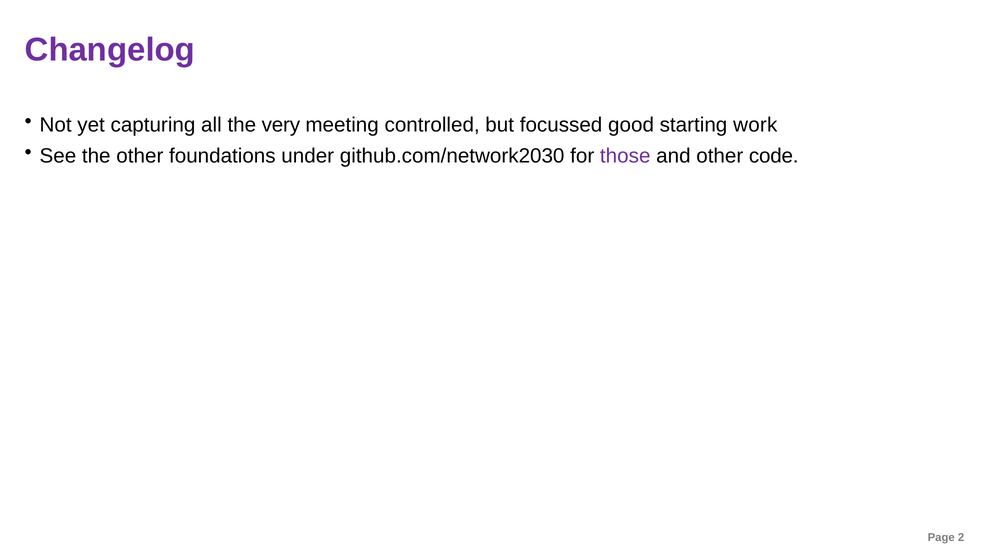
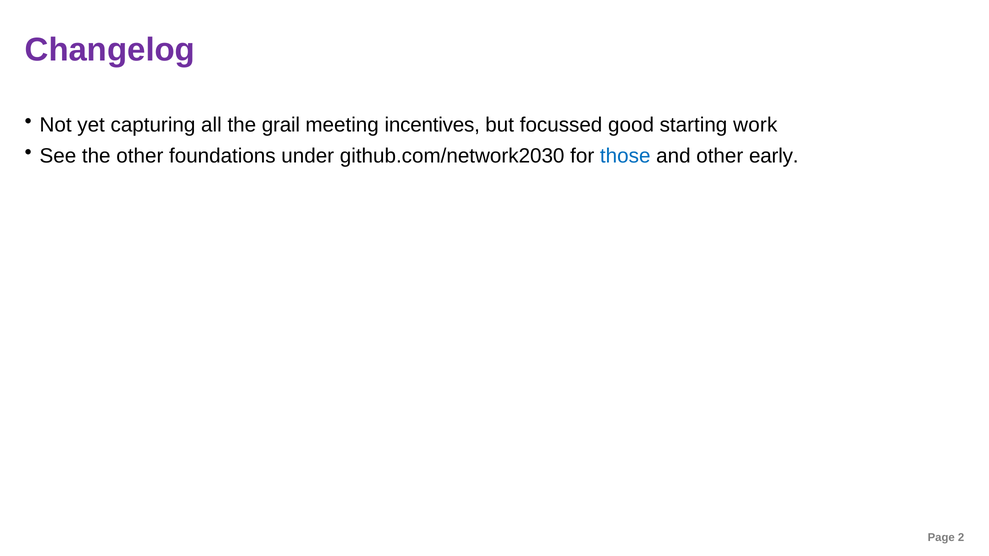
very: very -> grail (281, 125)
controlled: controlled -> incentives (432, 125)
those colour: purple -> blue (625, 156)
code: code -> early (774, 156)
